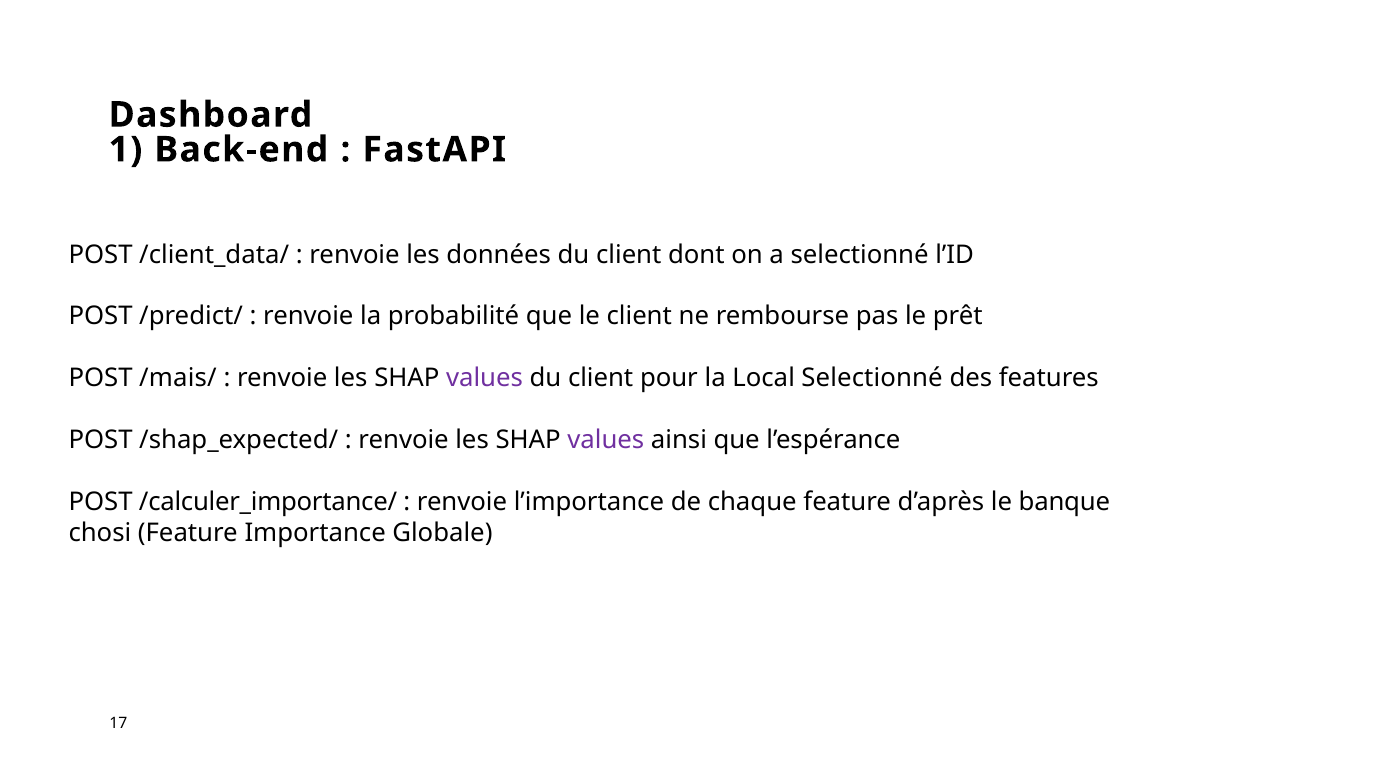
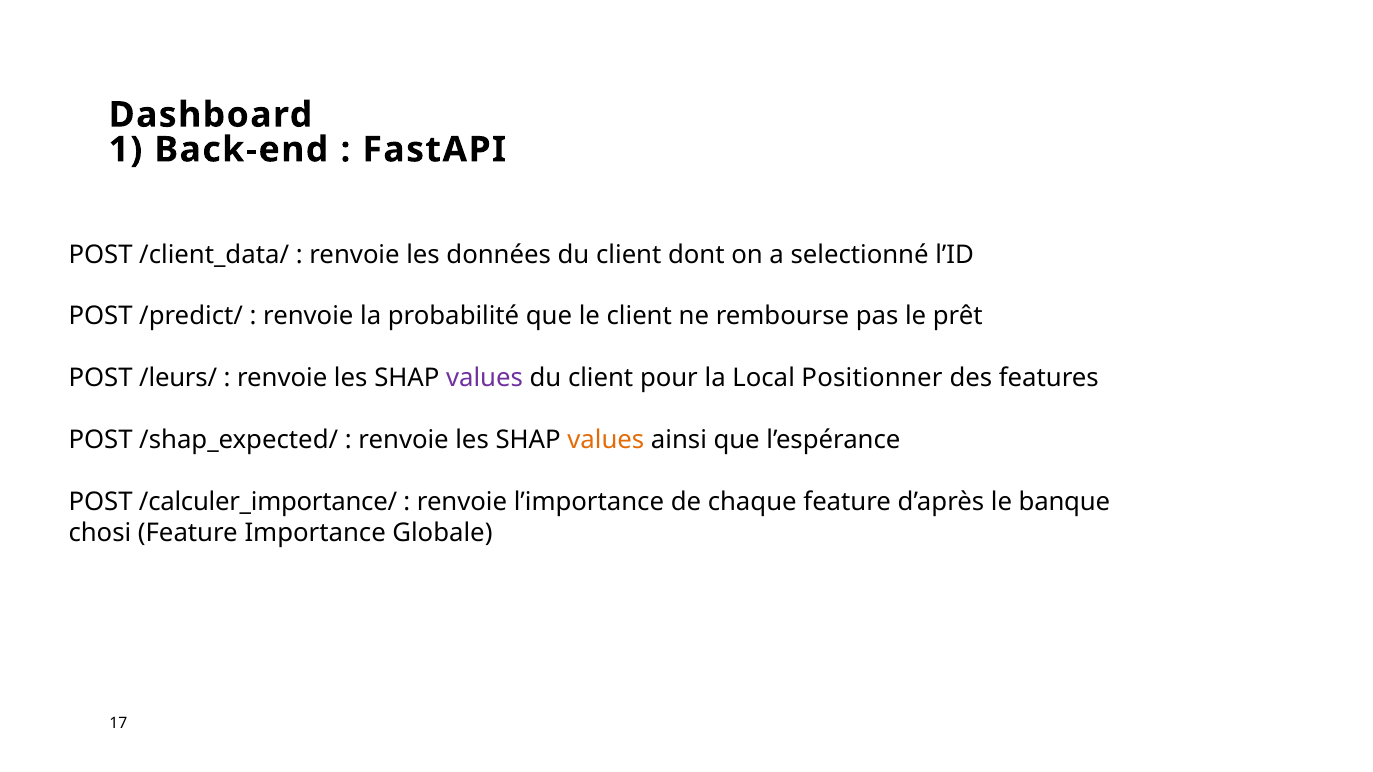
/mais/: /mais/ -> /leurs/ (178, 378)
Local Selectionné: Selectionné -> Positionner (872, 378)
values colour: purple -> orange (606, 440)
